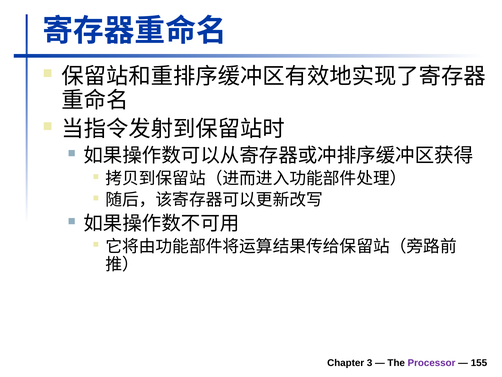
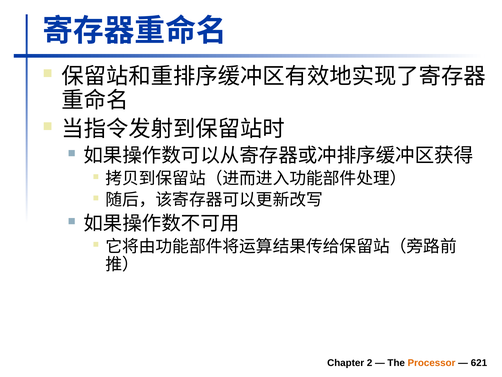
3: 3 -> 2 (370, 362)
Processor colour: purple -> orange (432, 362)
155: 155 -> 621 (479, 362)
